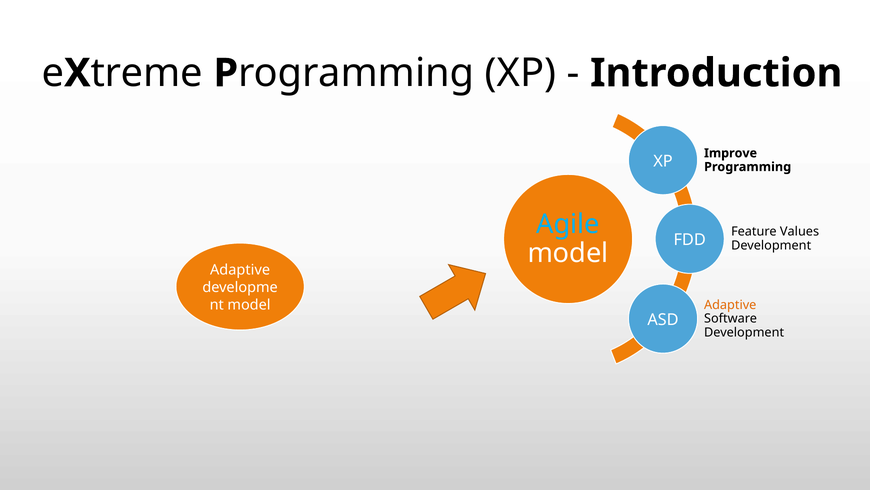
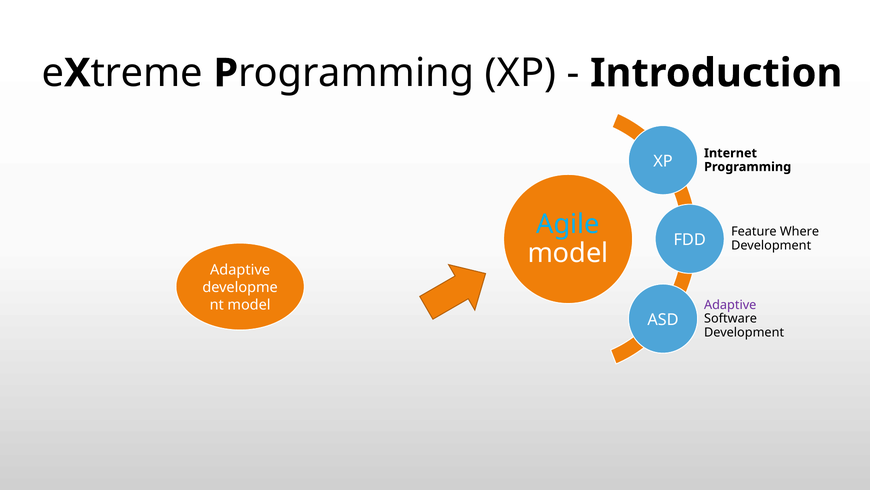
Improve: Improve -> Internet (731, 153)
Values: Values -> Where (800, 231)
Adaptive colour: orange -> purple (730, 305)
